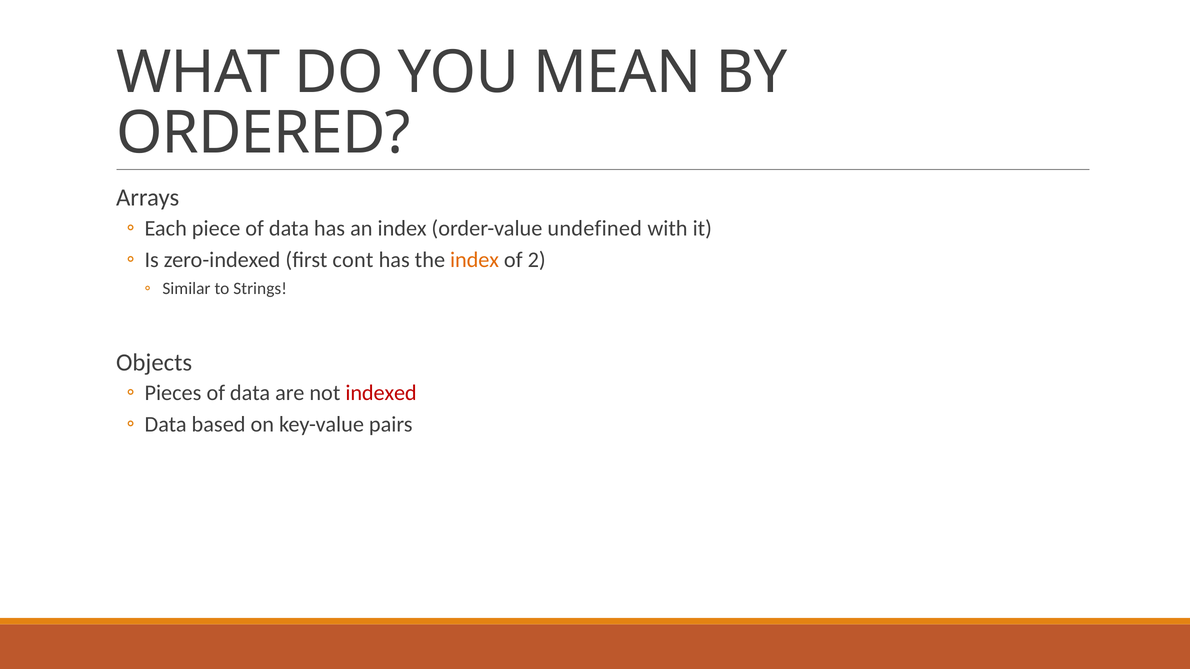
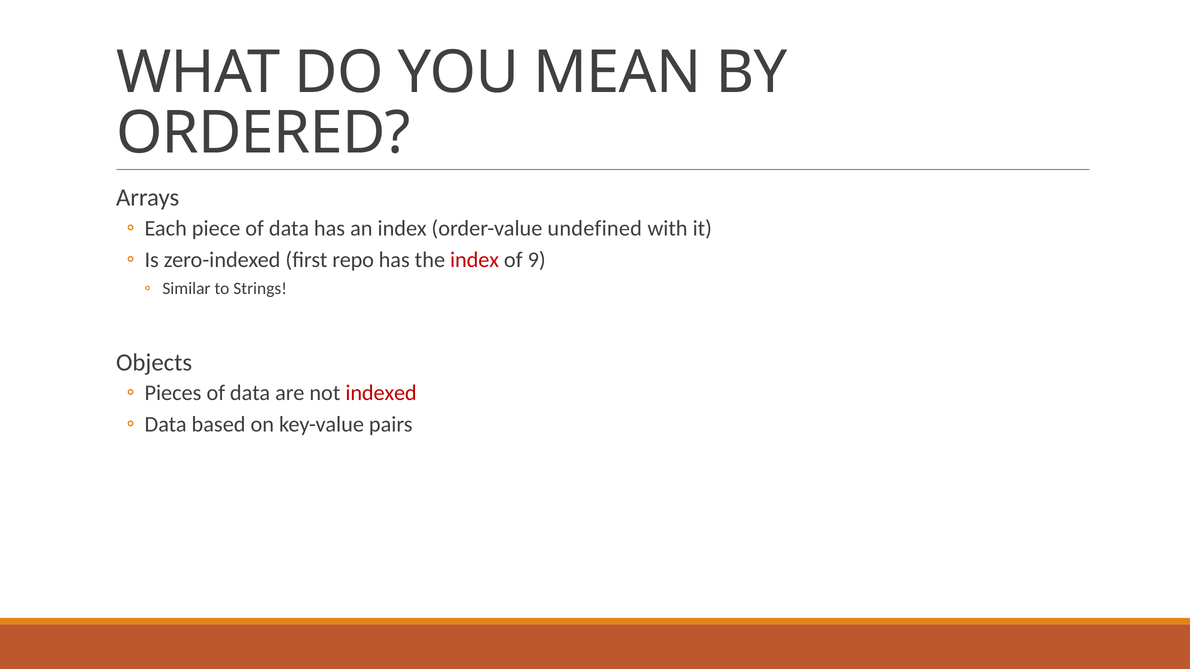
cont: cont -> repo (353, 260)
index colour: orange -> red (475, 260)
2: 2 -> 9 (537, 260)
